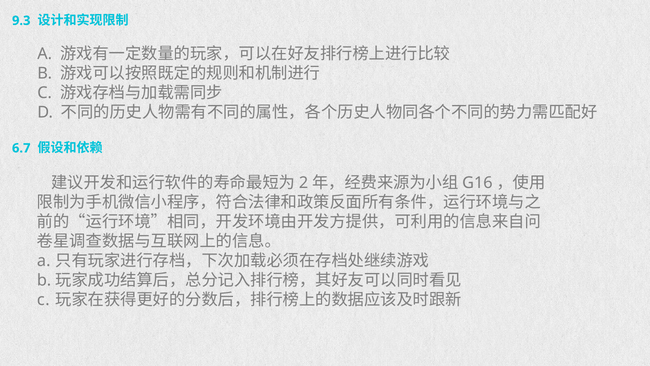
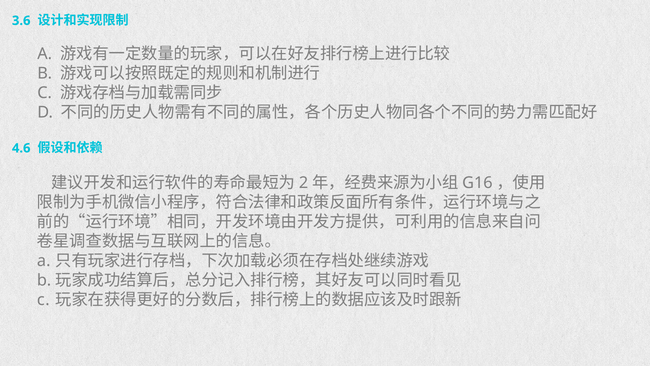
9.3: 9.3 -> 3.6 (21, 21)
6.7: 6.7 -> 4.6 (21, 148)
